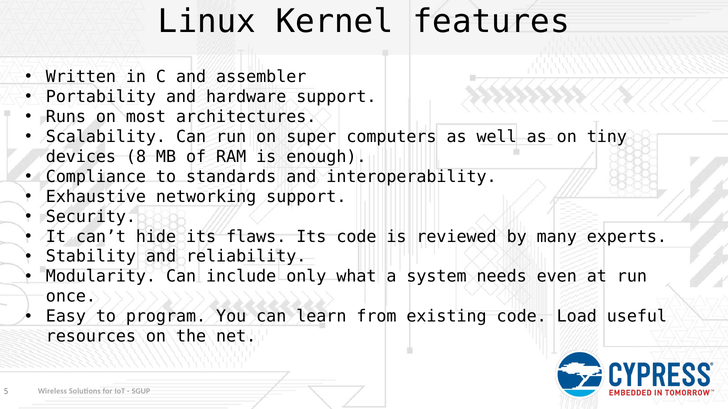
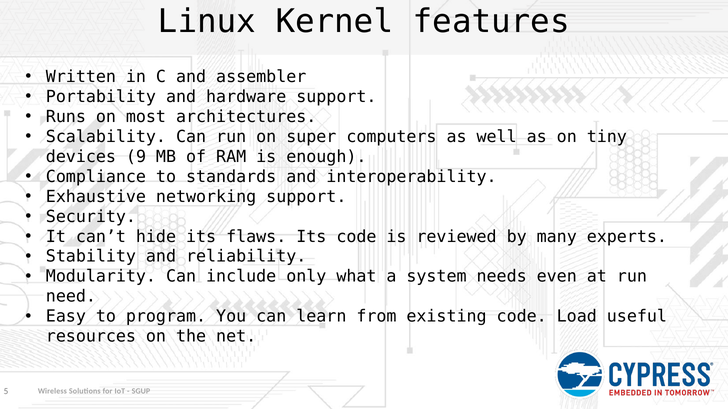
8: 8 -> 9 (136, 157)
once: once -> need (71, 297)
